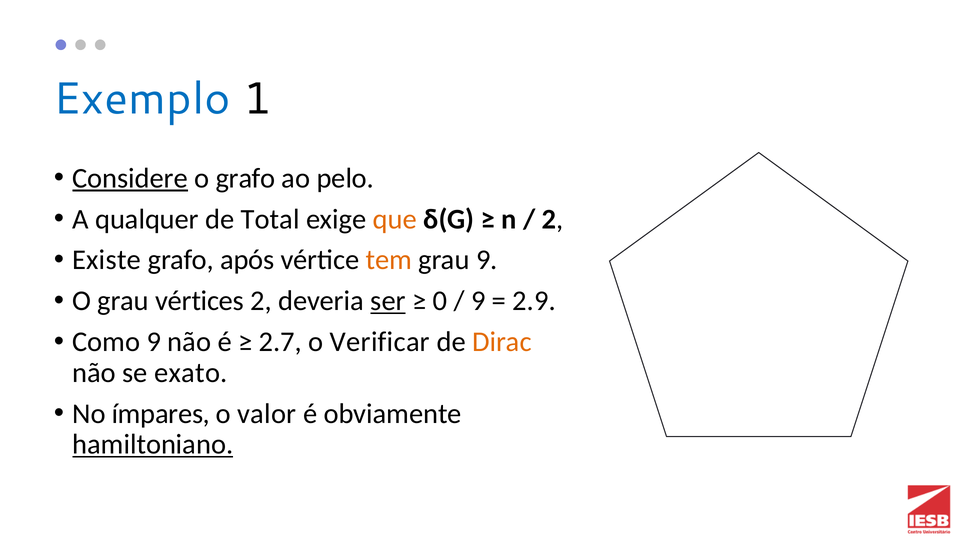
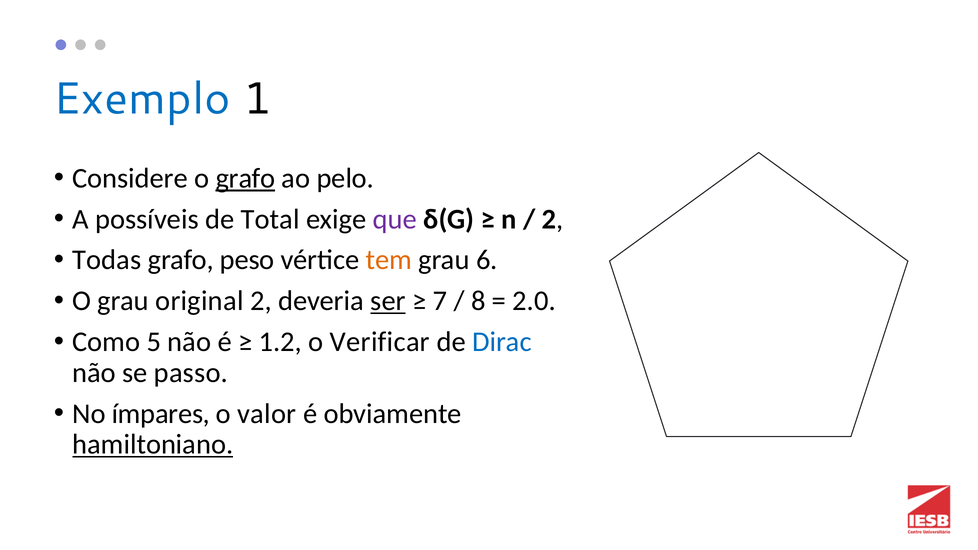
Considere underline: present -> none (130, 178)
grafo underline: none -> present (246, 178)
qualquer: qualquer -> possíveis (147, 219)
que colour: orange -> purple (395, 219)
Existe: Existe -> Todas (107, 260)
após: após -> peso (247, 260)
grau 9: 9 -> 6 (487, 260)
vértices: vértices -> original (199, 301)
0: 0 -> 7 (440, 301)
9: 9 -> 8 (478, 301)
2.9: 2.9 -> 2.0 (534, 301)
Como 9: 9 -> 5 (154, 342)
2.7: 2.7 -> 1.2 (280, 342)
Dirac colour: orange -> blue (502, 342)
exato: exato -> passo (191, 373)
